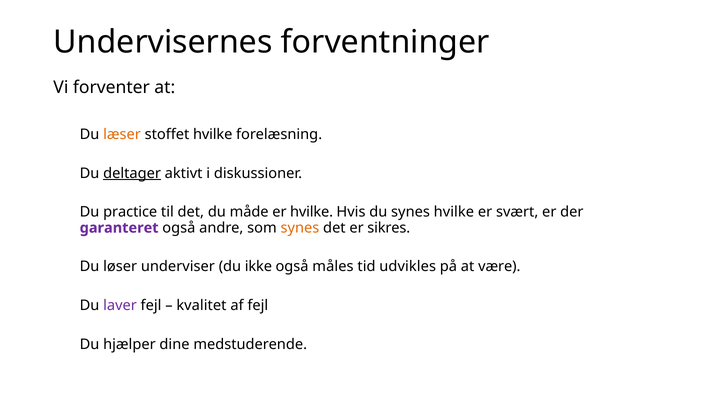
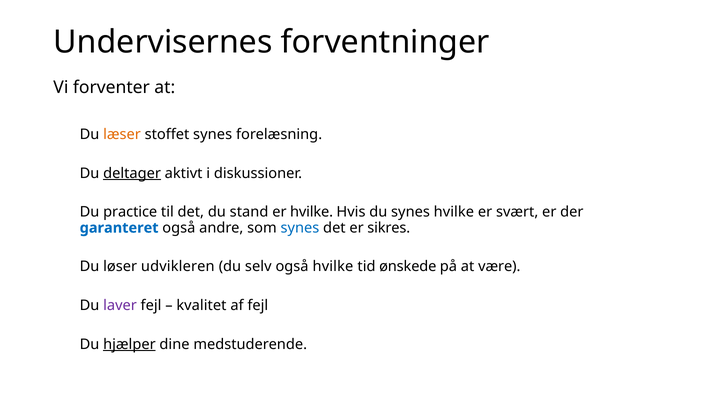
stoffet hvilke: hvilke -> synes (213, 135)
måde: måde -> stand (249, 212)
garanteret colour: purple -> blue (119, 228)
synes colour: orange -> blue (300, 228)
underviser: underviser -> udvikleren (178, 267)
ikke: ikke -> selv (258, 267)
også måles: måles -> hvilke (333, 267)
udvikles: udvikles -> ønskede (408, 267)
hjælper underline: none -> present (129, 345)
